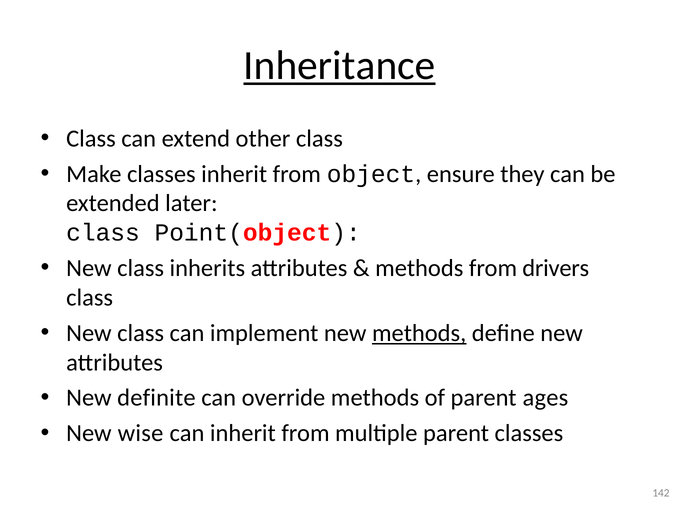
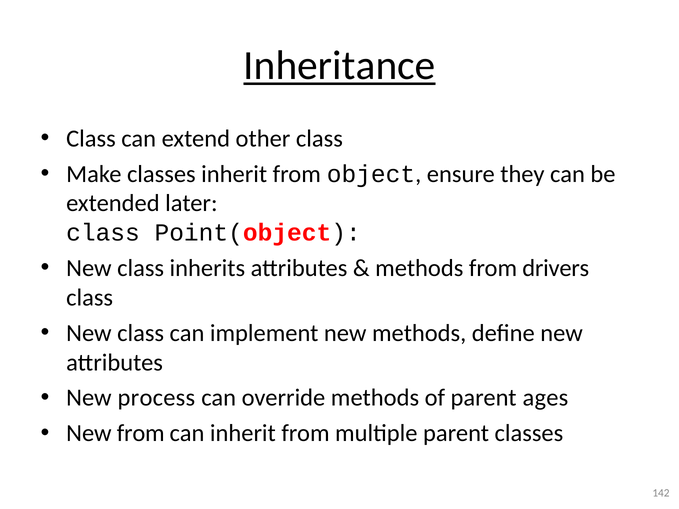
methods underline: present -> none (419, 333)
definite: definite -> process (156, 398)
New wise: wise -> from (141, 434)
